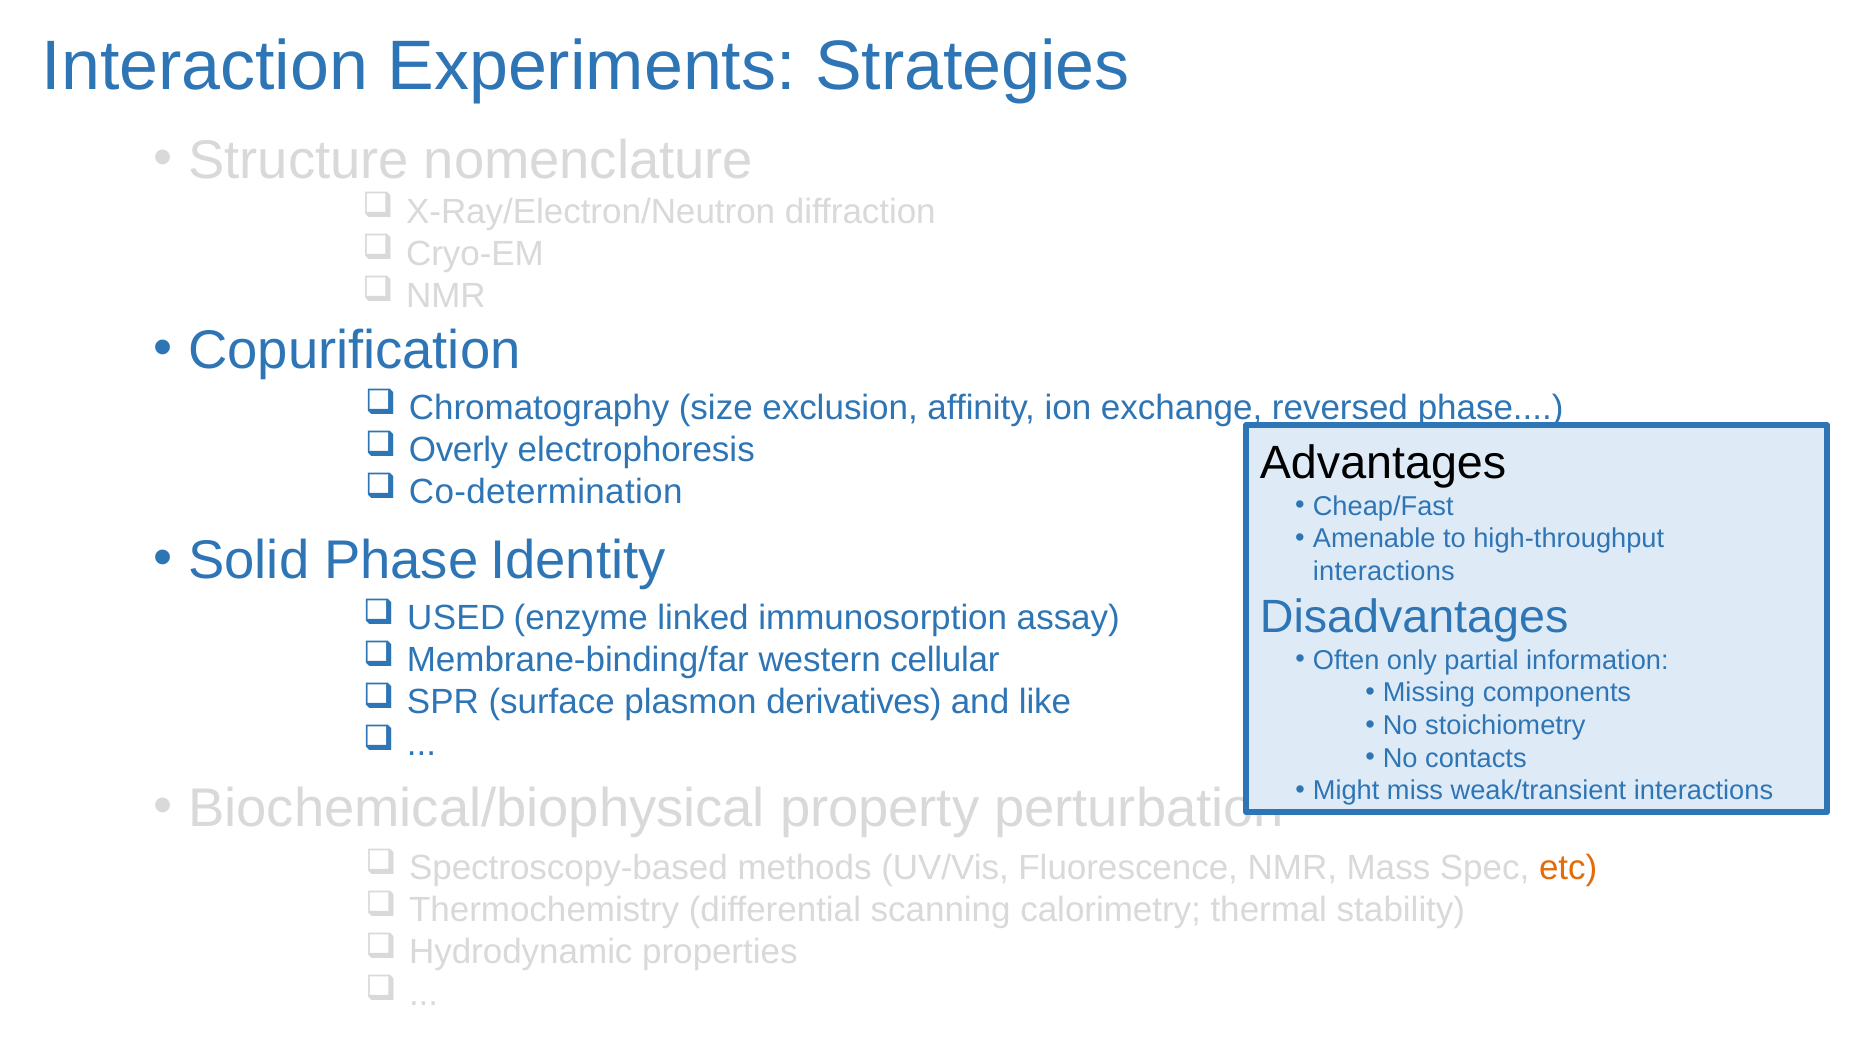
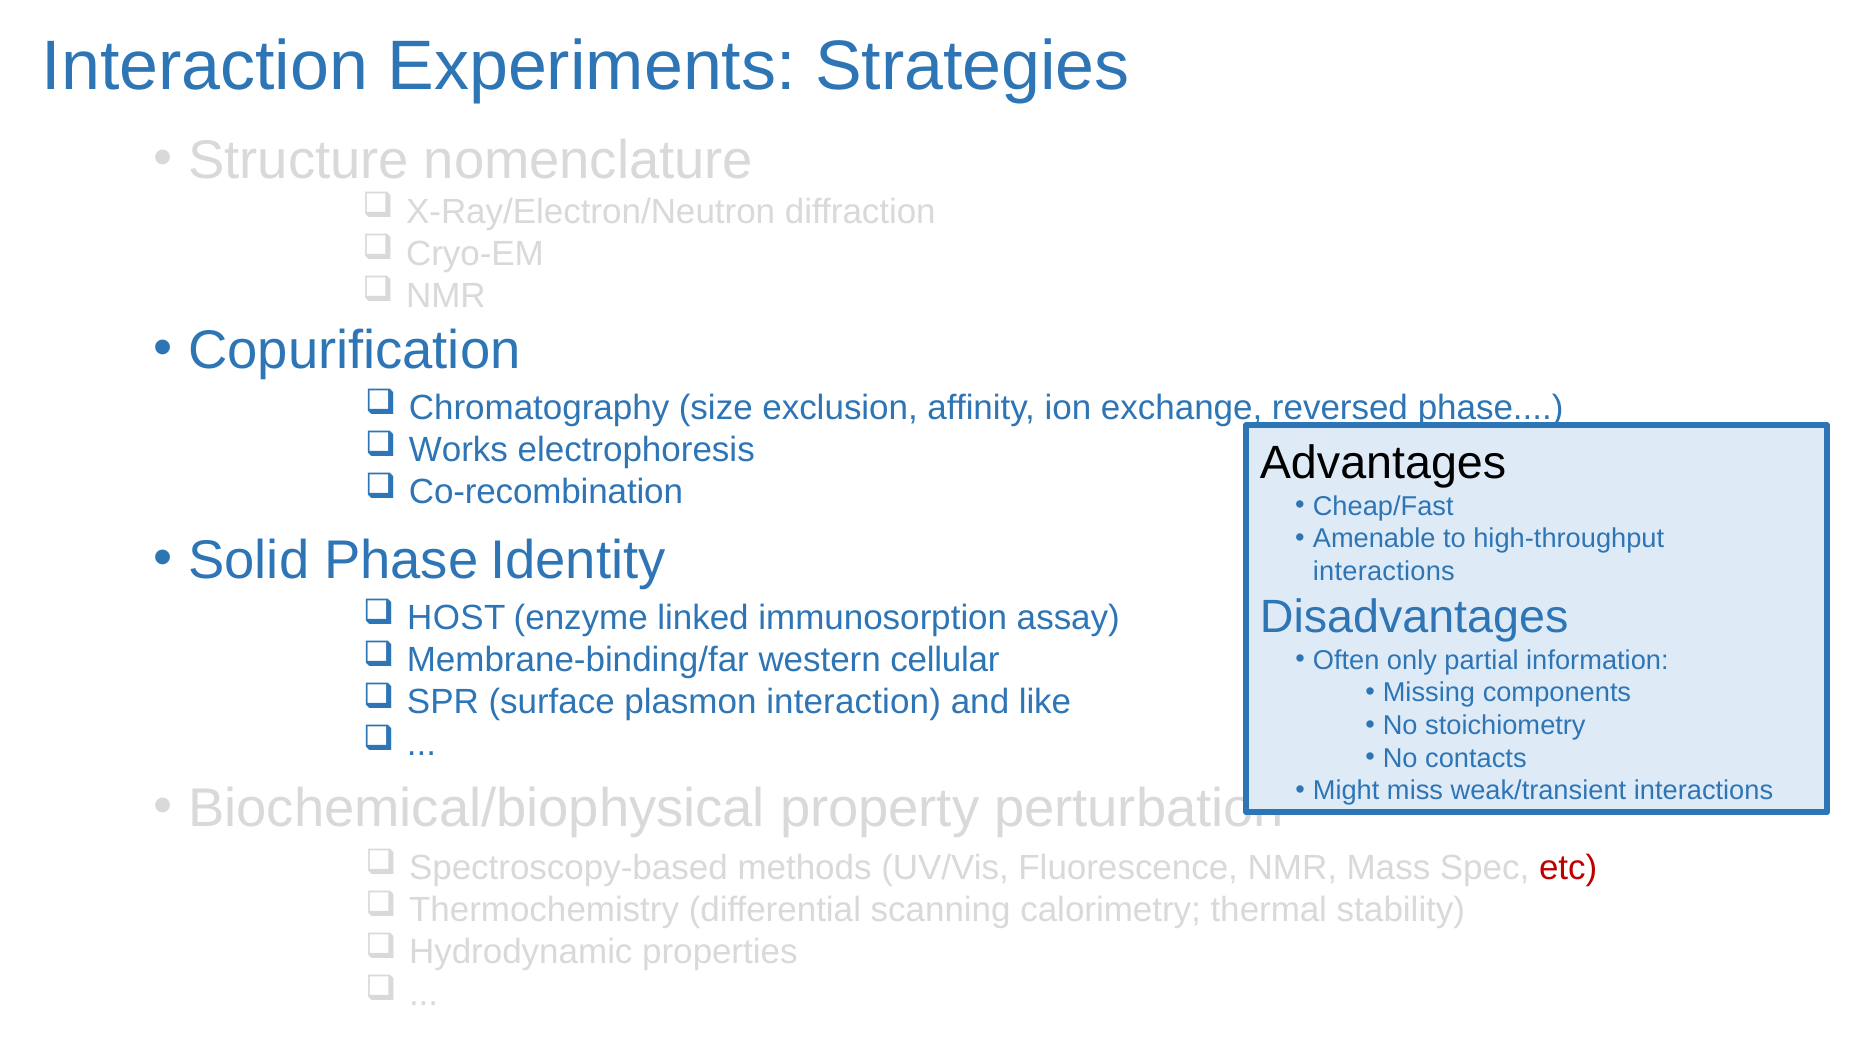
Overly: Overly -> Works (458, 450)
Co-determination: Co-determination -> Co-recombination (546, 492)
USED: USED -> HOST (456, 618)
plasmon derivatives: derivatives -> interaction (854, 702)
etc colour: orange -> red (1568, 868)
